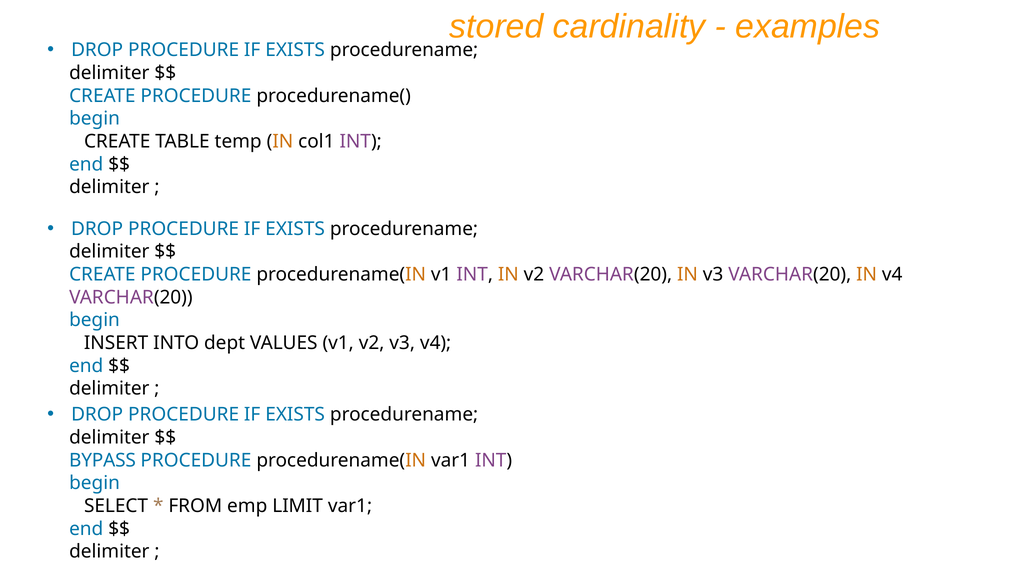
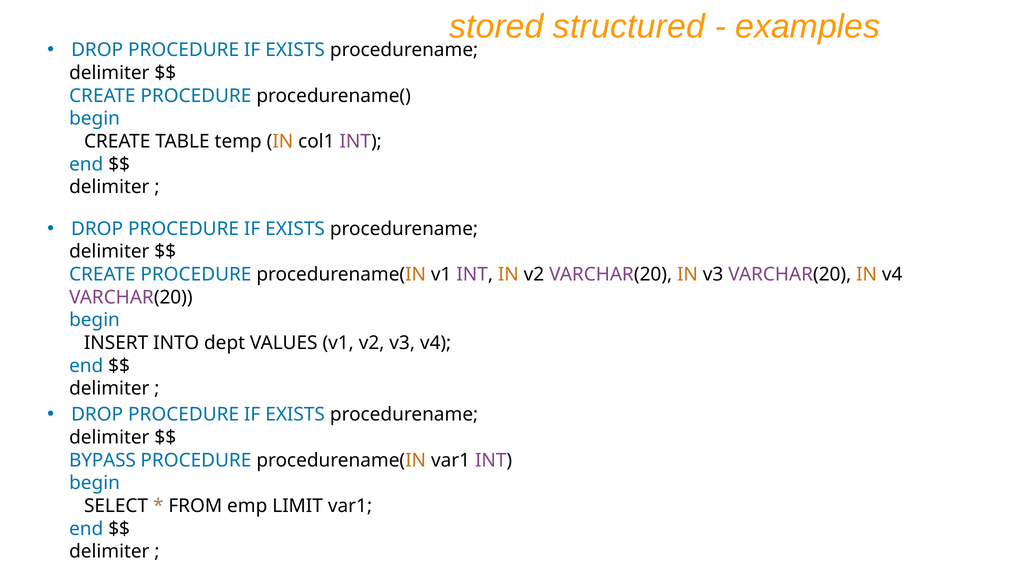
cardinality: cardinality -> structured (629, 26)
